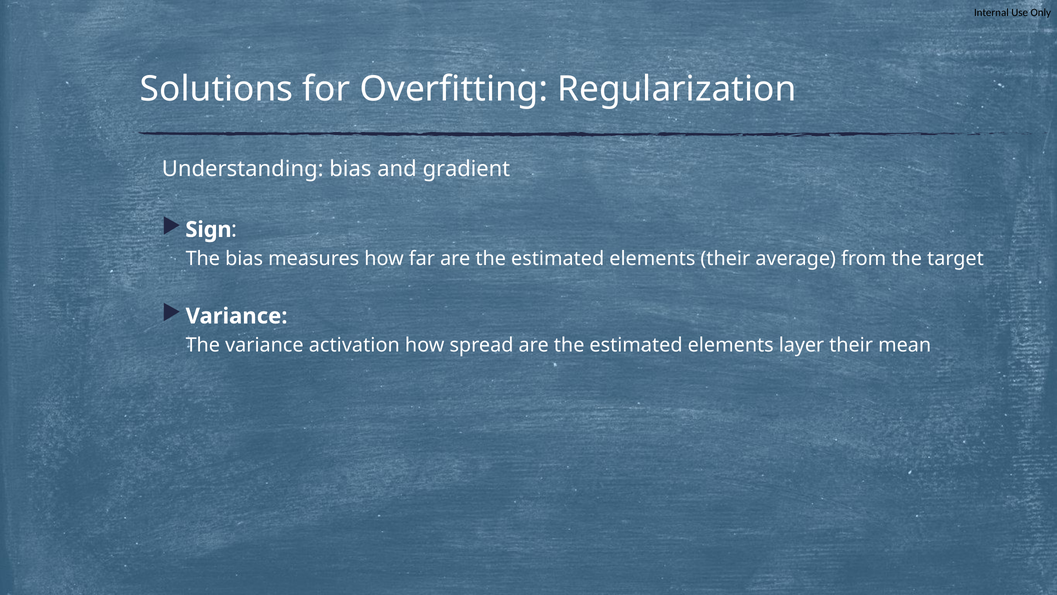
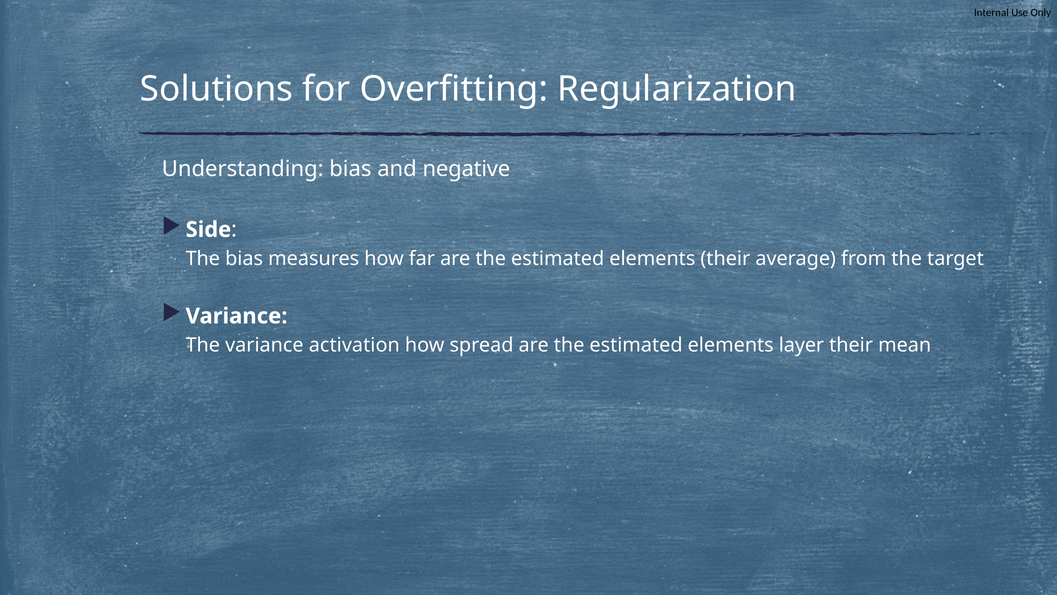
gradient: gradient -> negative (466, 169)
Sign: Sign -> Side (208, 230)
